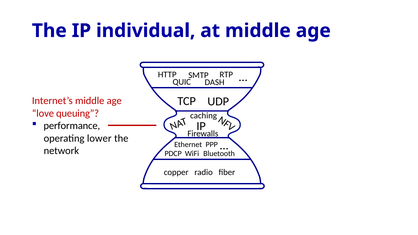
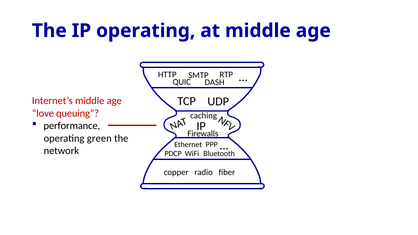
IP individual: individual -> operating (146, 31)
lower: lower -> green (99, 138)
